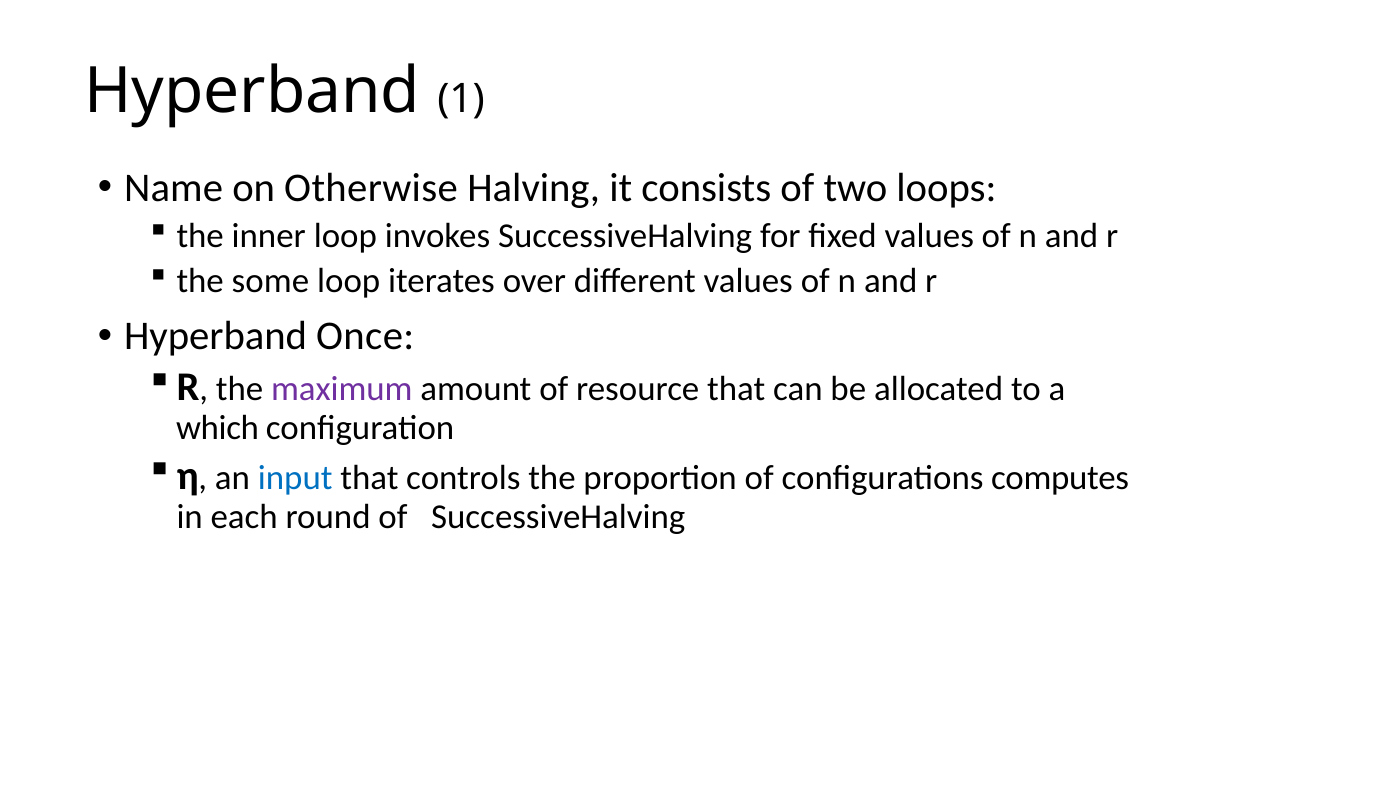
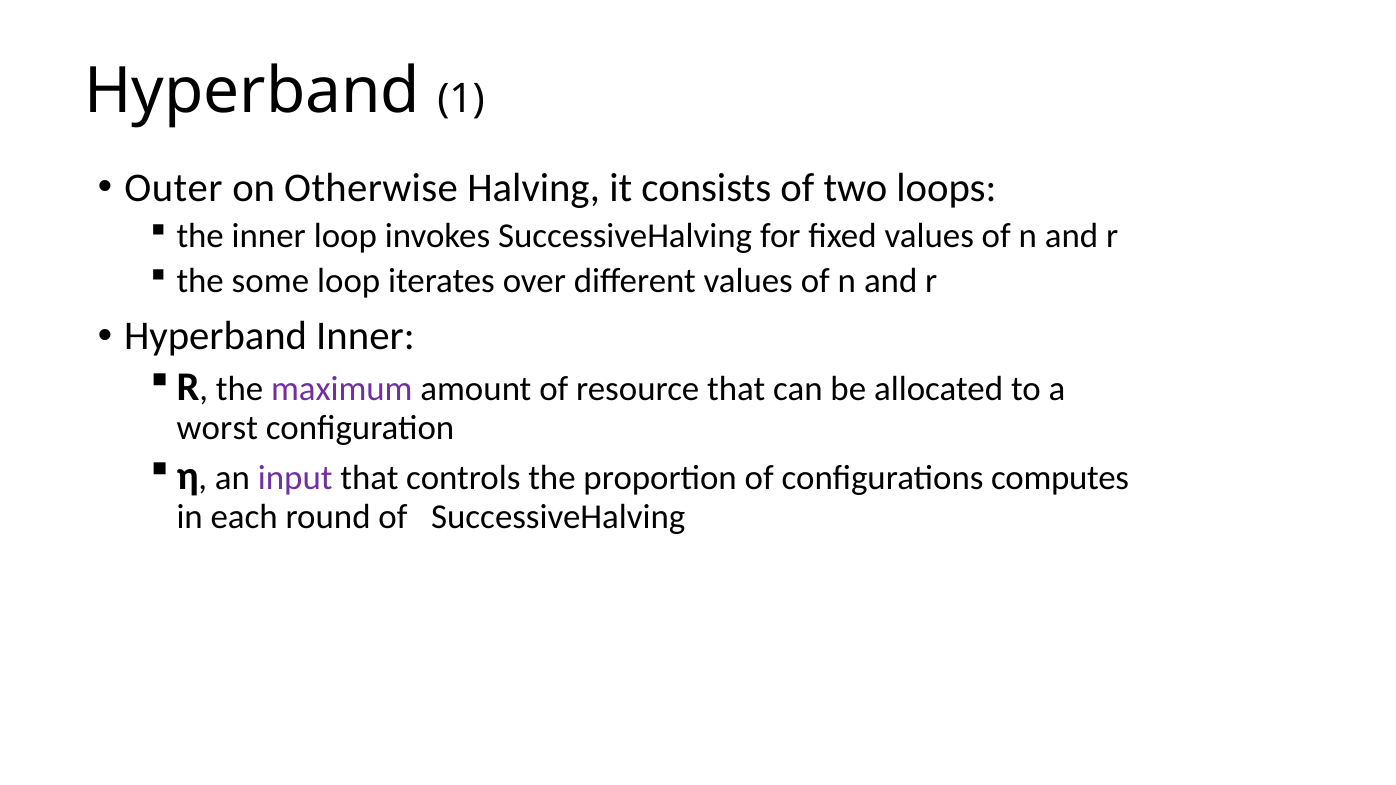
Name: Name -> Outer (173, 188)
Hyperband Once: Once -> Inner (365, 336)
which: which -> worst (217, 428)
input colour: blue -> purple (295, 478)
